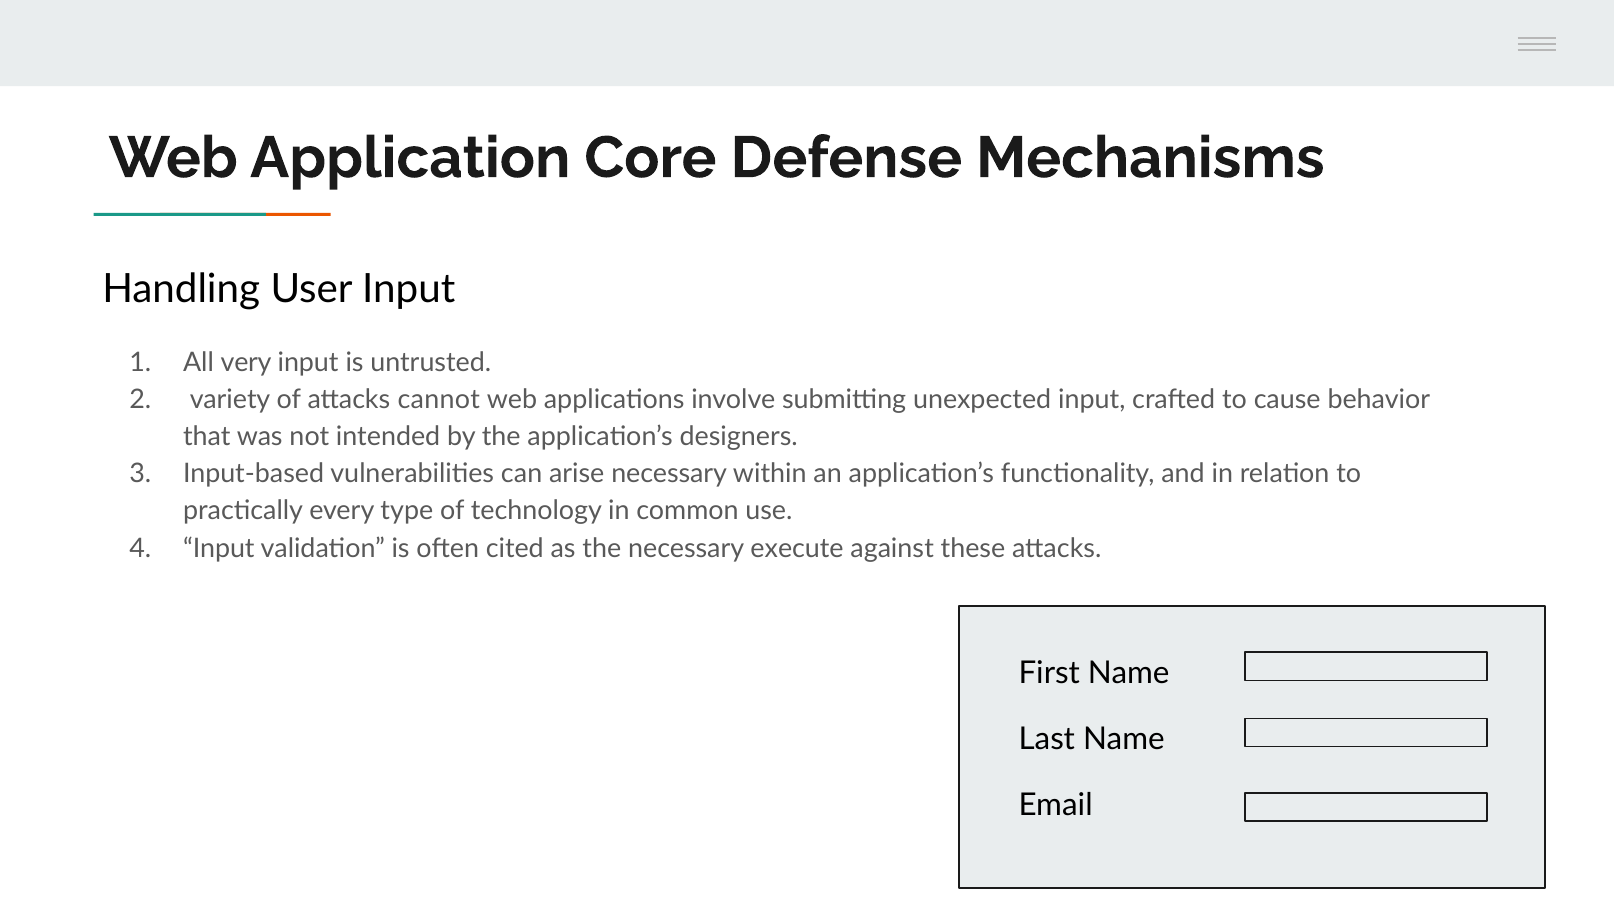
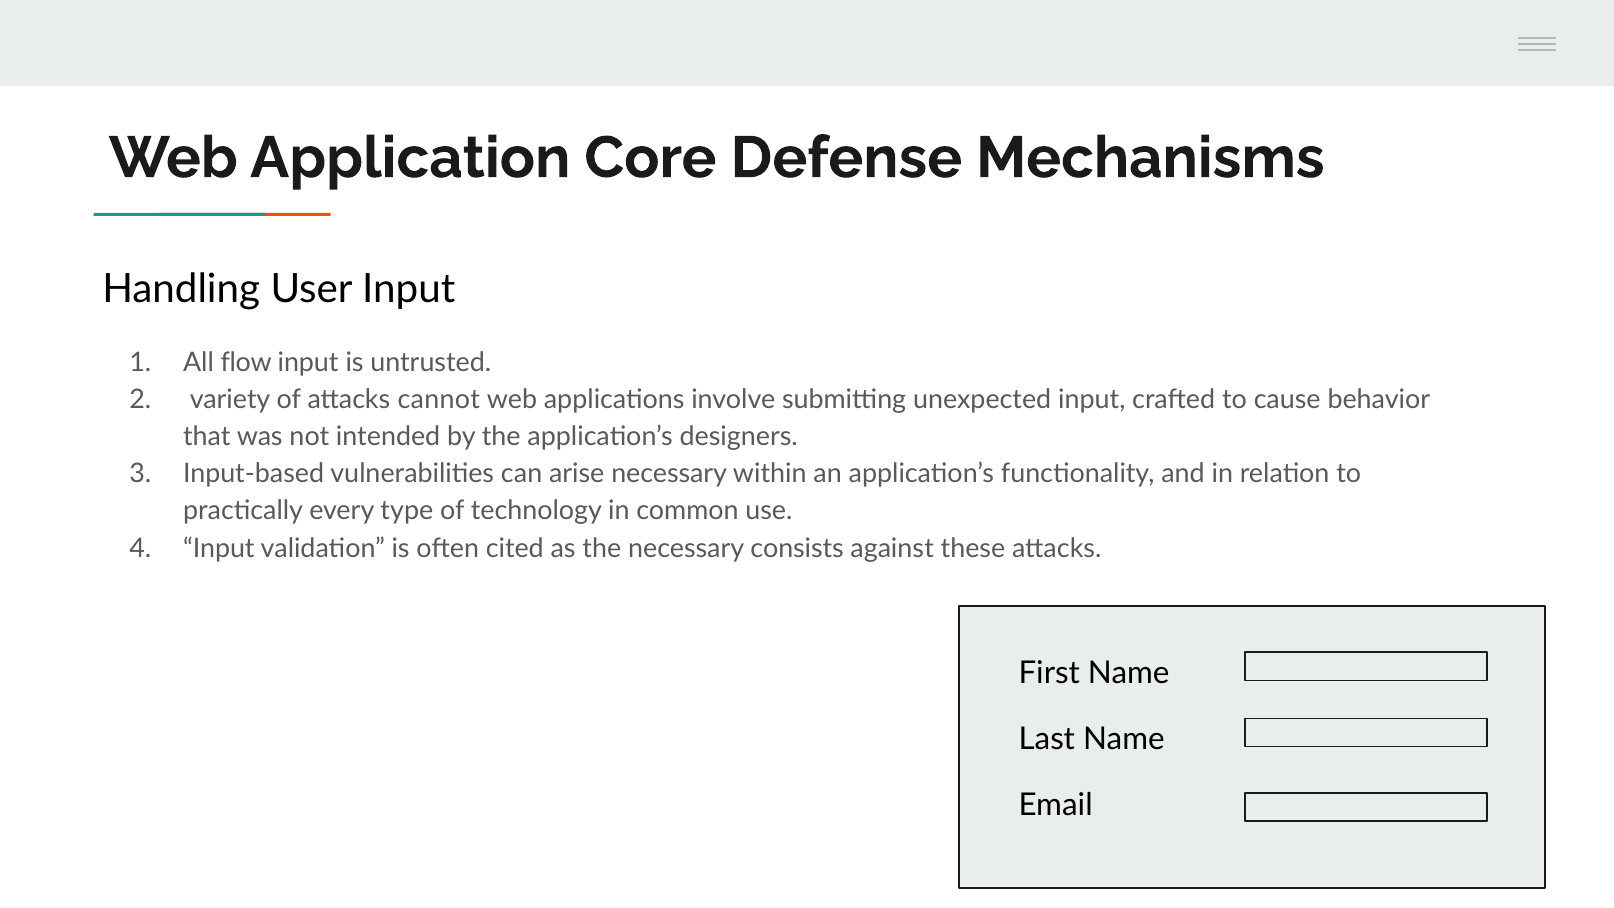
very: very -> flow (246, 363)
execute: execute -> consists (797, 548)
